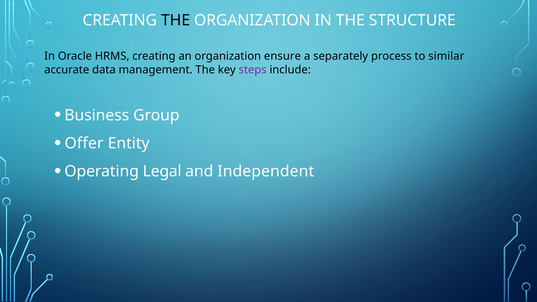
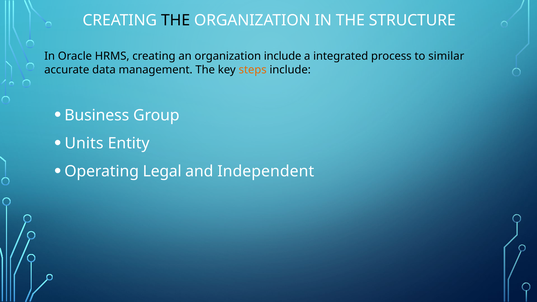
organization ensure: ensure -> include (283, 56)
separately: separately -> integrated (341, 56)
steps colour: purple -> orange (253, 70)
Offer: Offer -> Units (84, 143)
